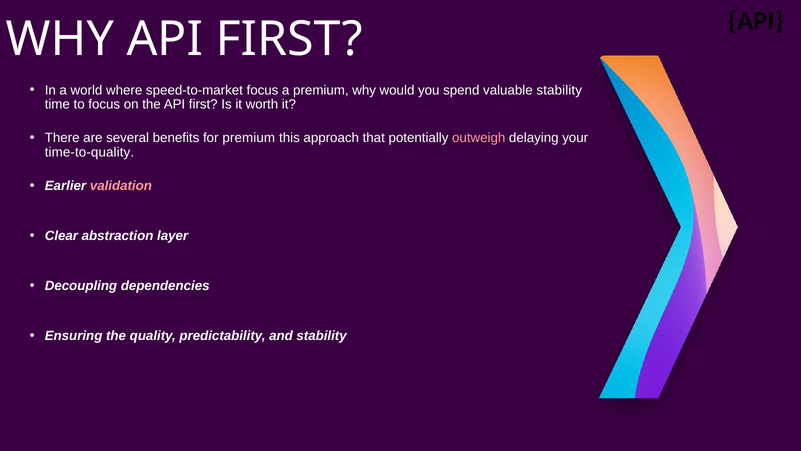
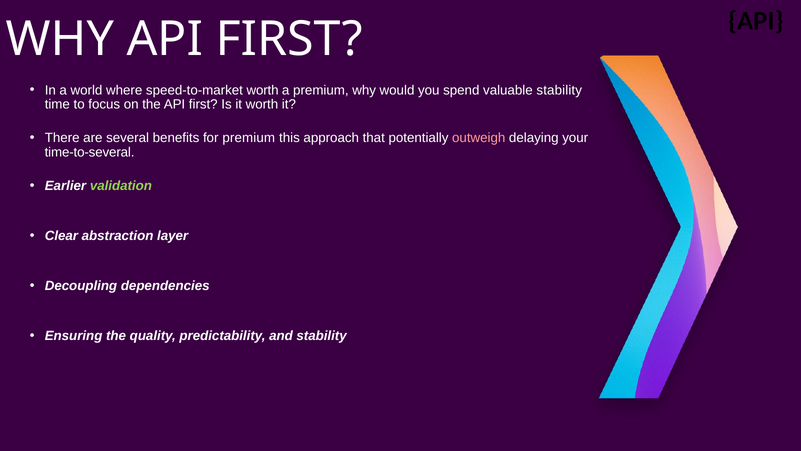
speed-to-market focus: focus -> worth (263, 90)
time-to-quality: time-to-quality -> time-to-several (90, 152)
validation colour: pink -> light green (121, 186)
